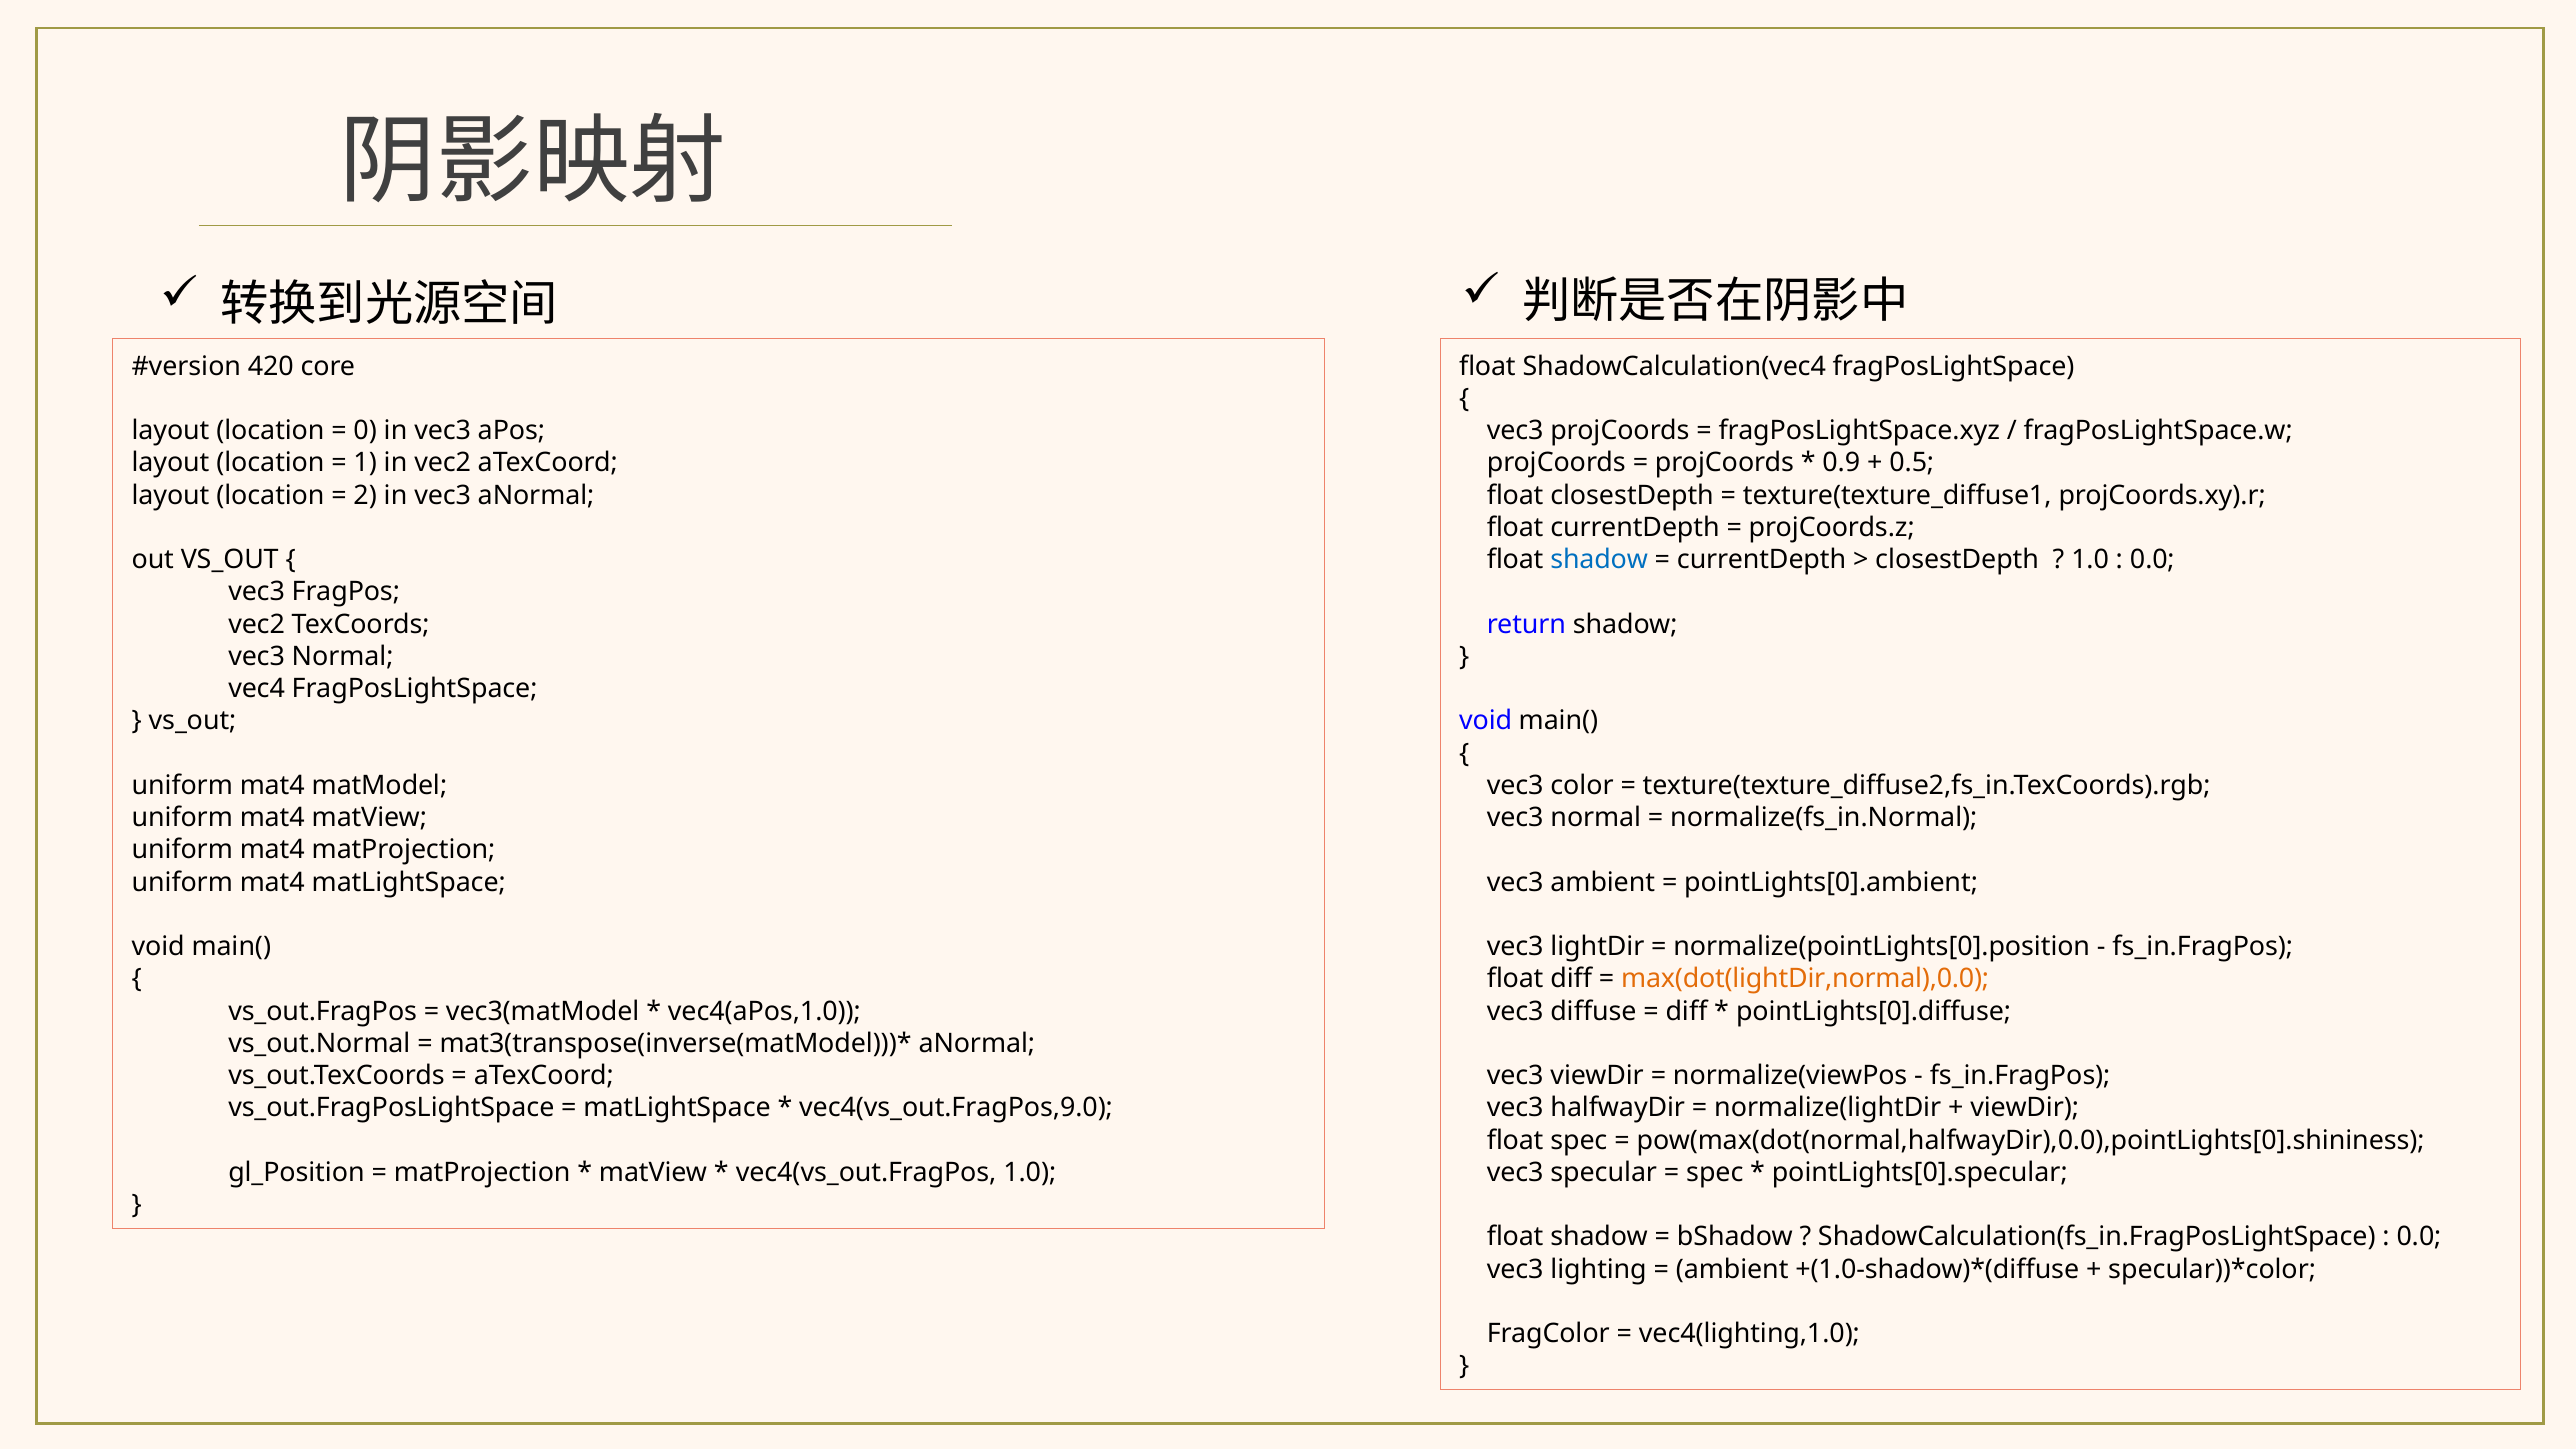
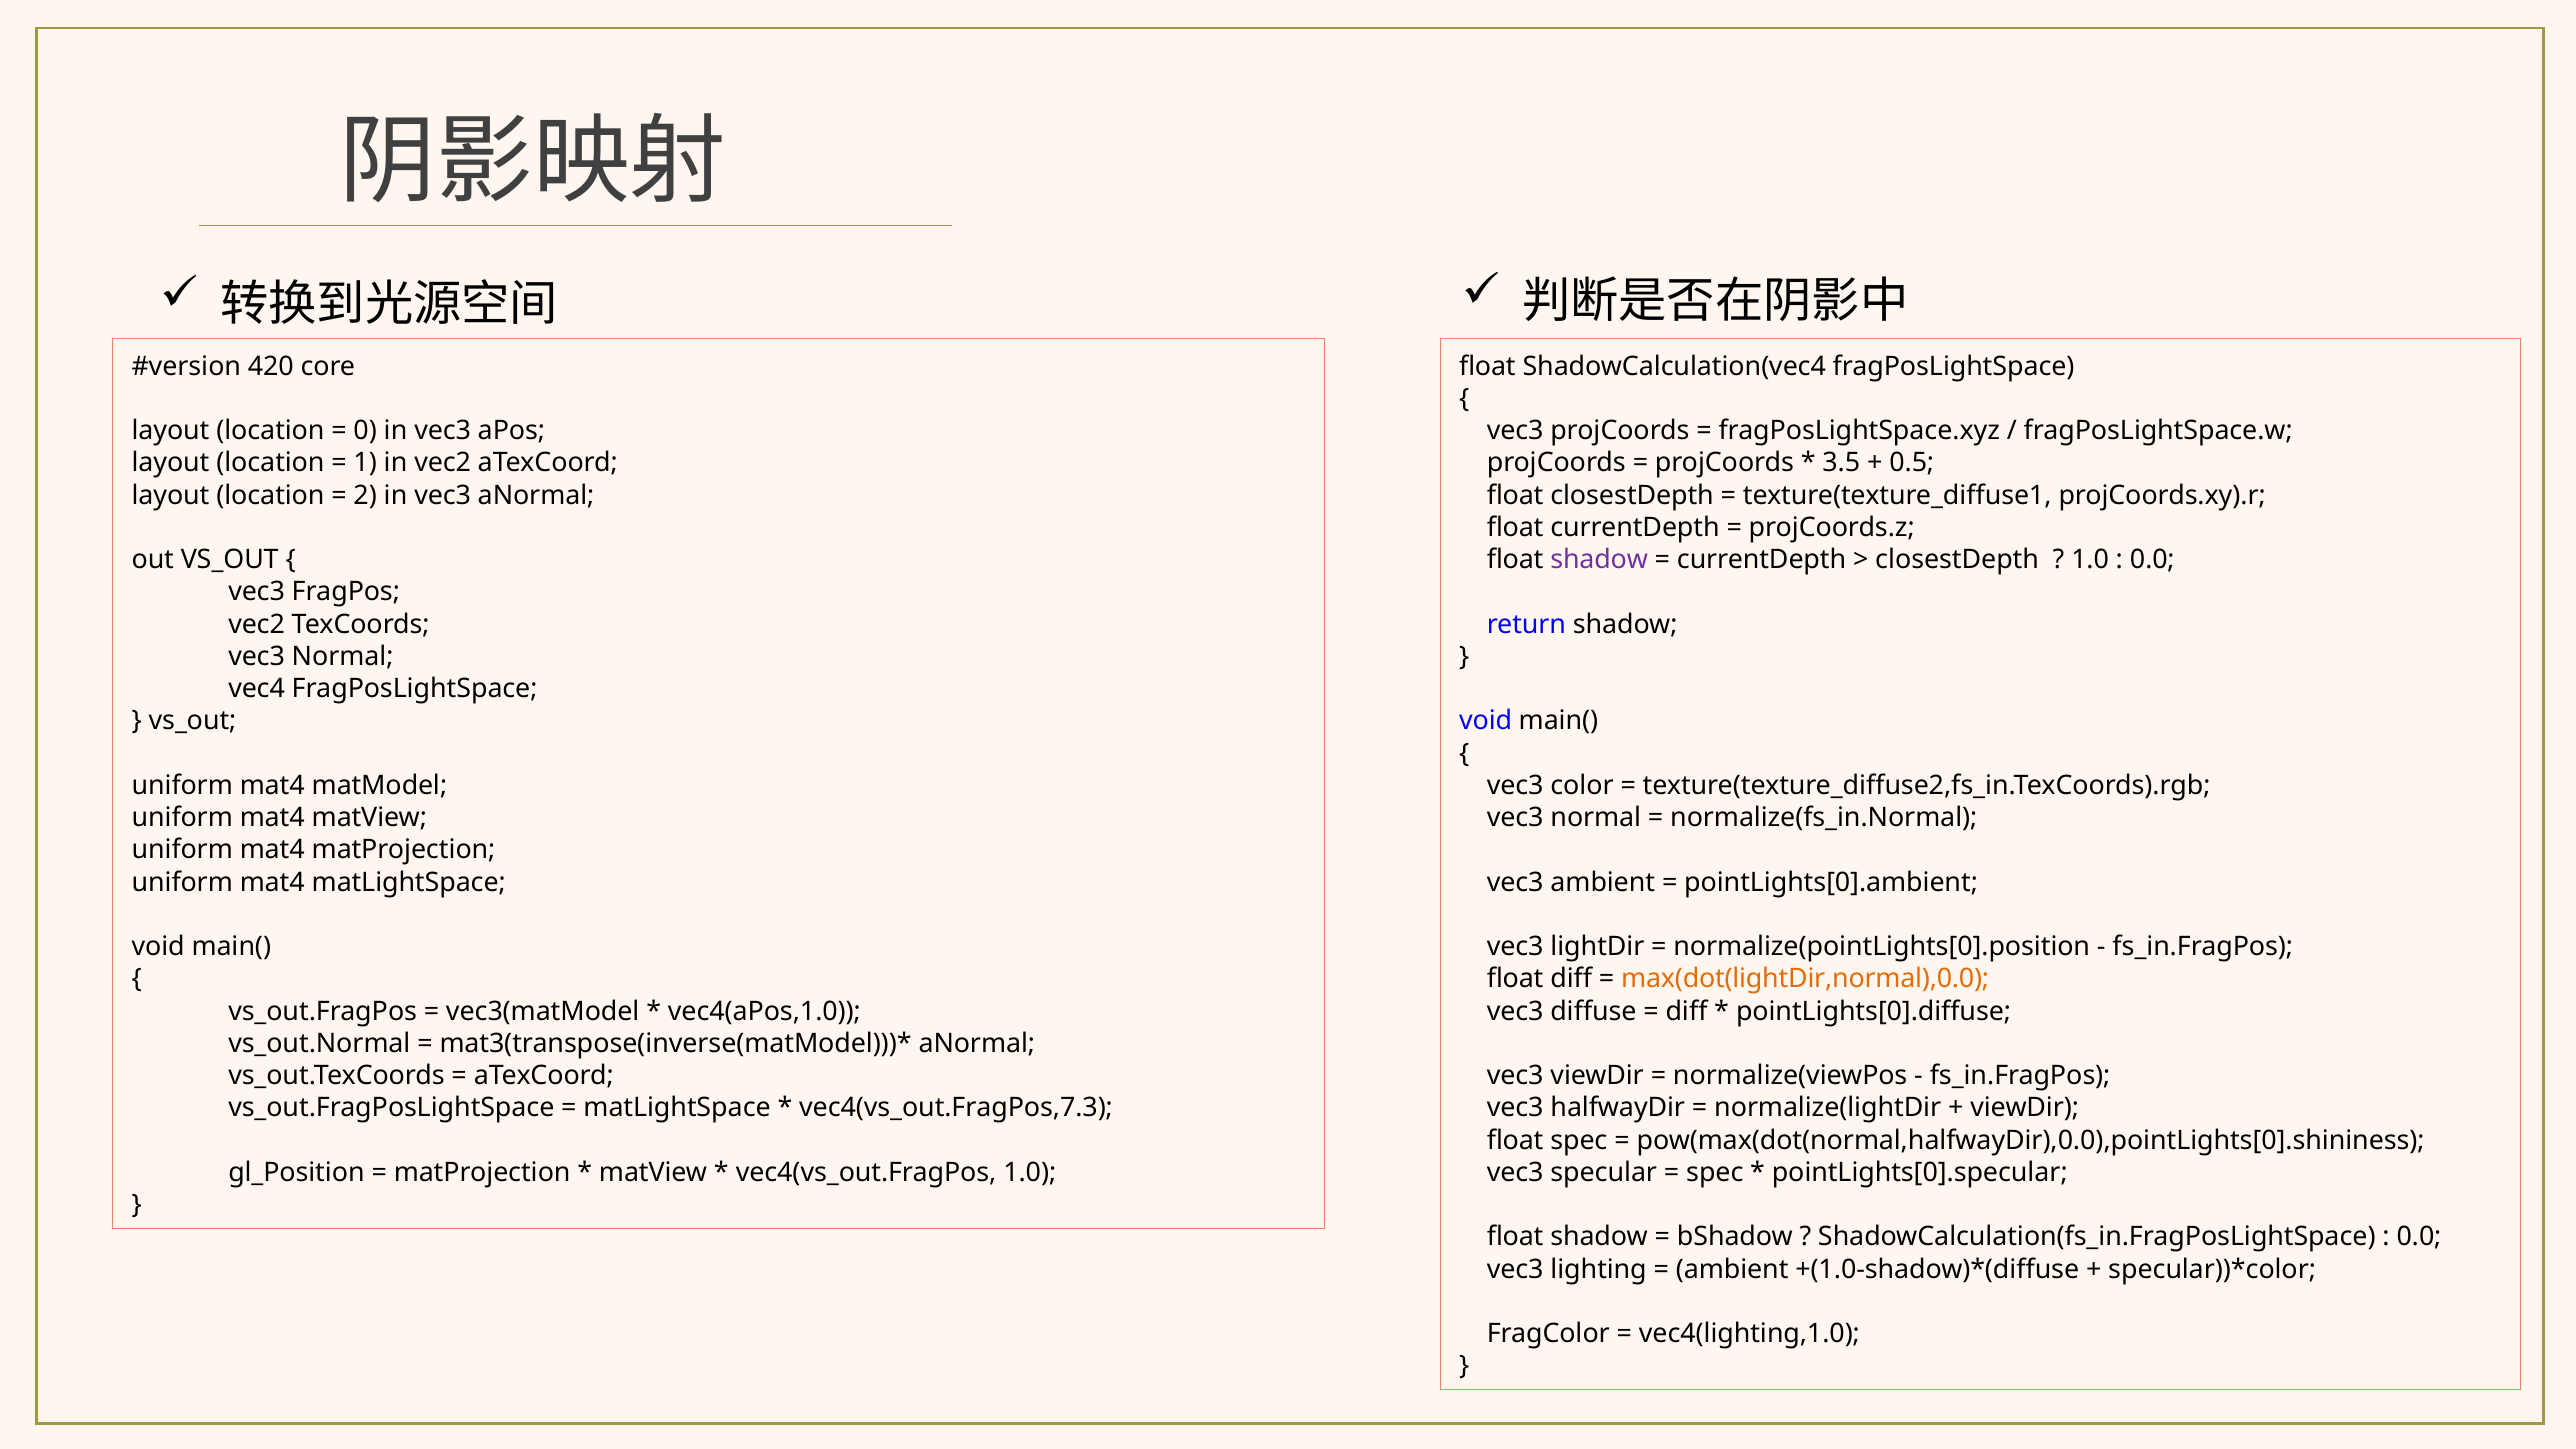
0.9: 0.9 -> 3.5 (1841, 463)
shadow colour: blue -> purple (1599, 560)
vec4(vs_out.FragPos,9.0: vec4(vs_out.FragPos,9.0 -> vec4(vs_out.FragPos,7.3 (956, 1108)
